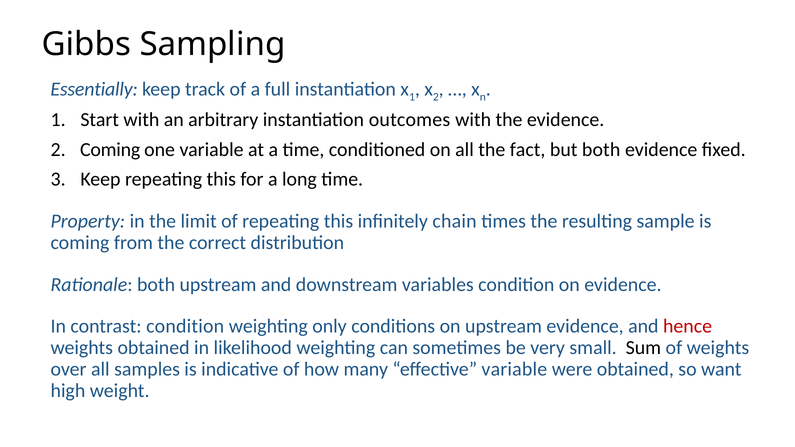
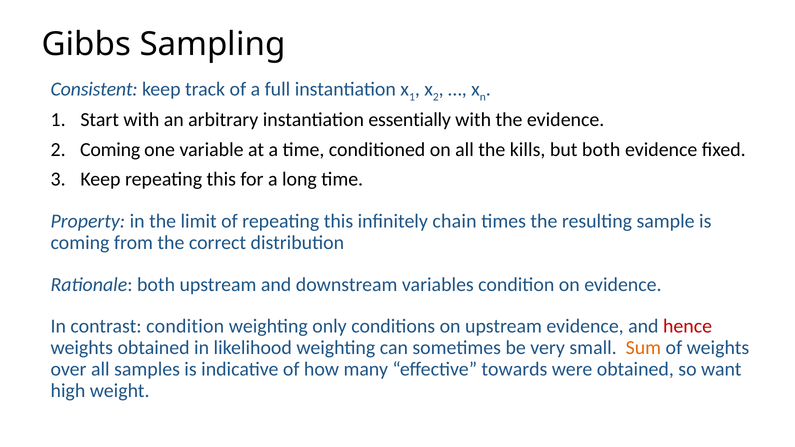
Essentially: Essentially -> Consistent (94, 89)
outcomes: outcomes -> essentially (410, 120)
fact: fact -> kills (528, 150)
Sum colour: black -> orange (643, 348)
effective variable: variable -> towards (514, 369)
